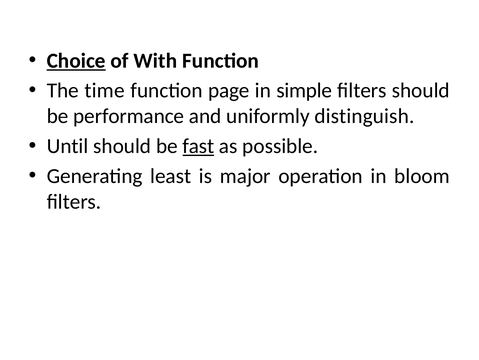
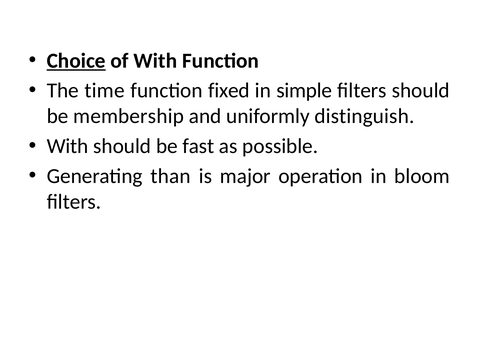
page: page -> fixed (229, 90)
performance: performance -> membership (129, 116)
Until: Until -> With (68, 146)
fast underline: present -> none (198, 146)
least: least -> than (171, 176)
